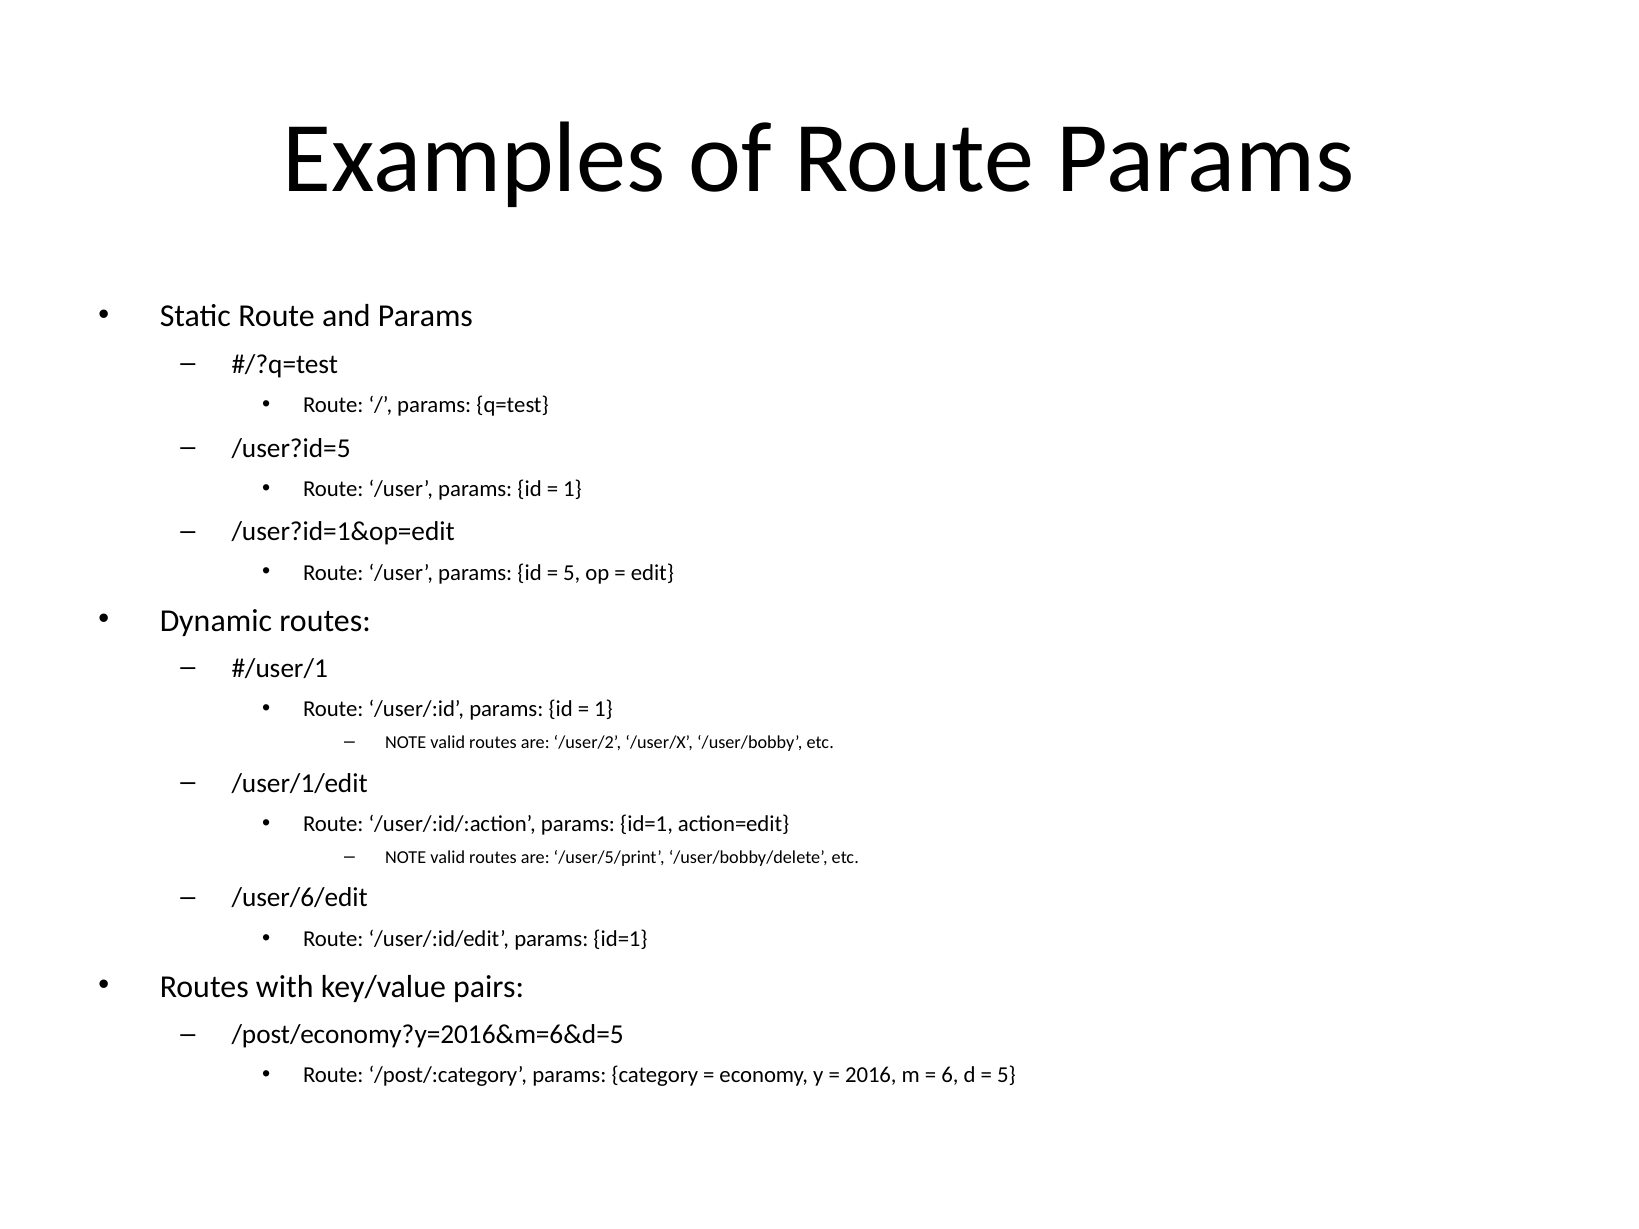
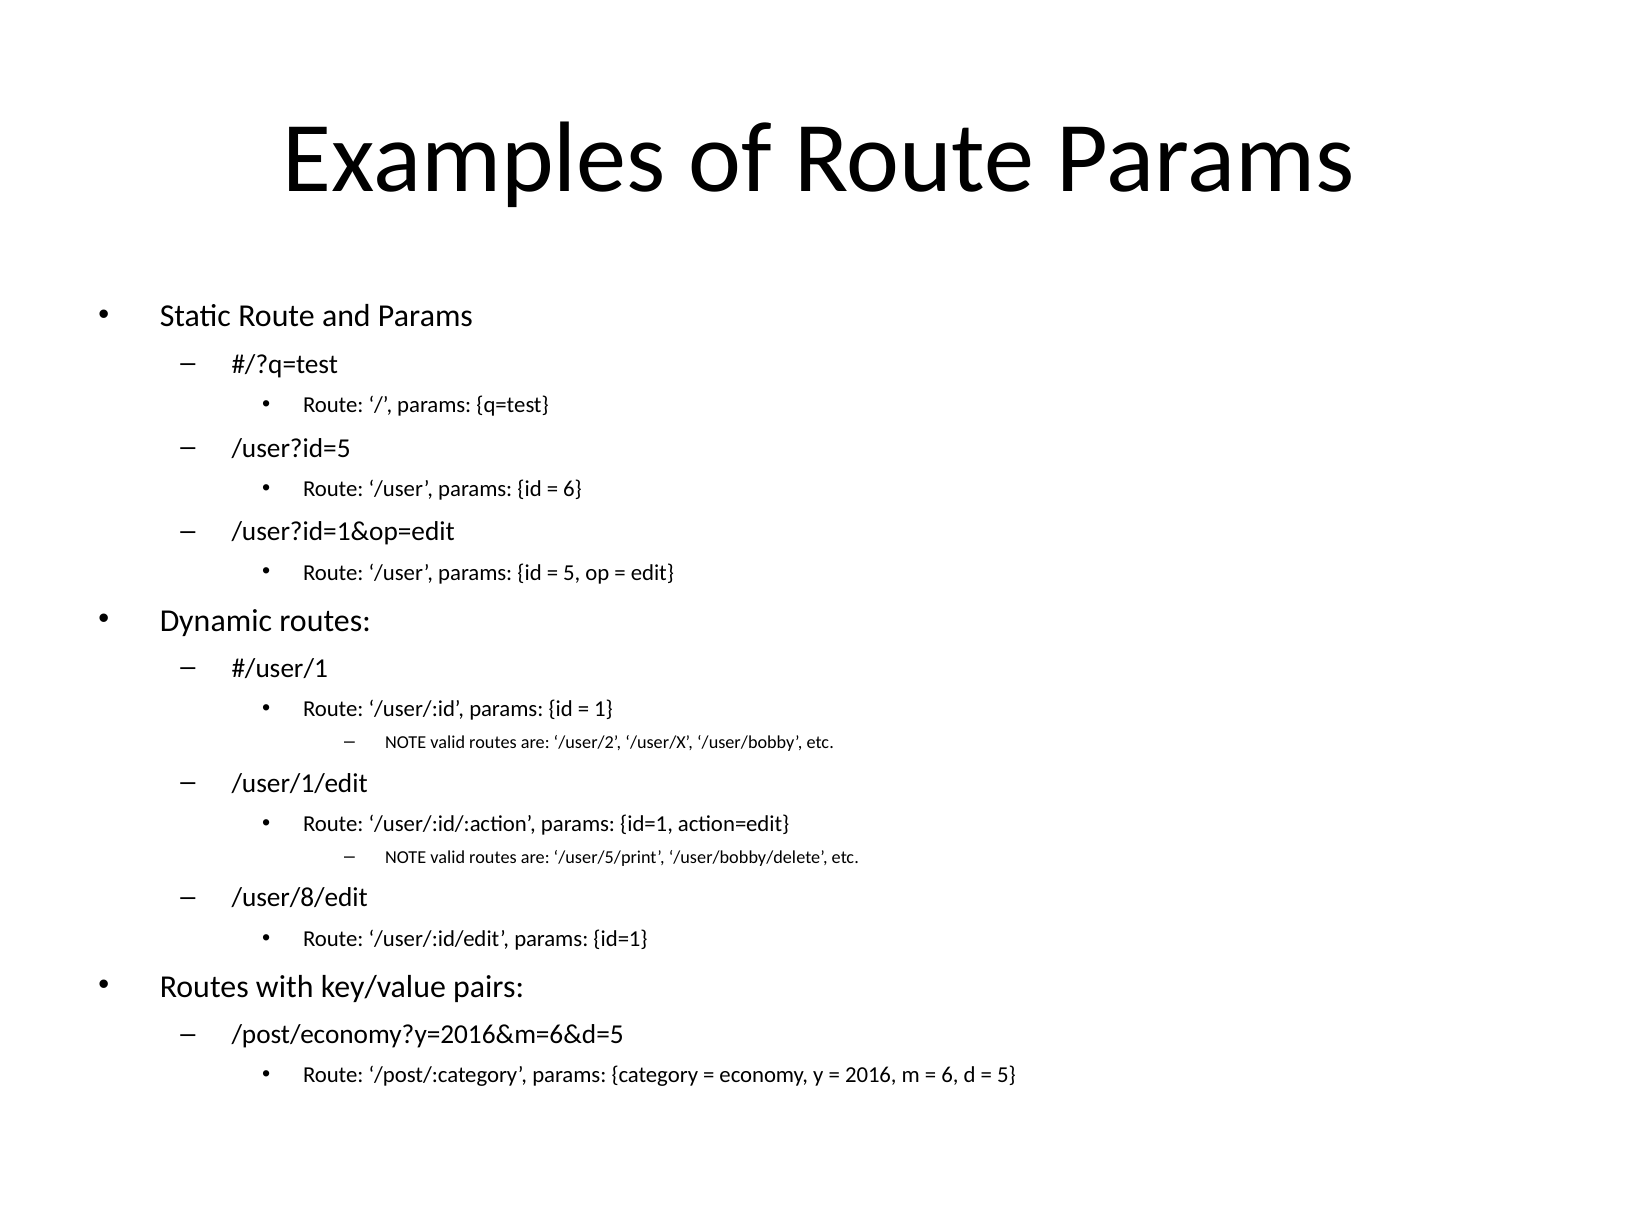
1: 1 -> 6 (572, 489)
/user/6/edit: /user/6/edit -> /user/8/edit (300, 898)
